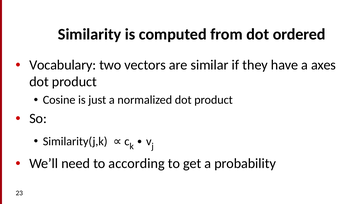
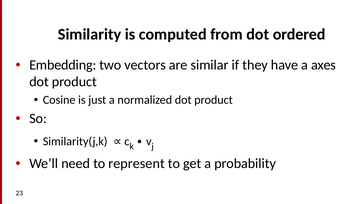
Vocabulary: Vocabulary -> Embedding (63, 65)
according: according -> represent (137, 163)
